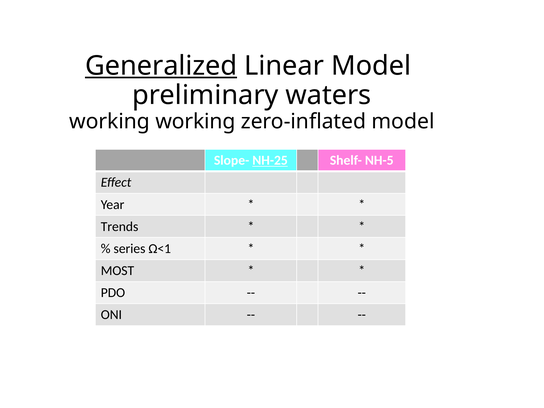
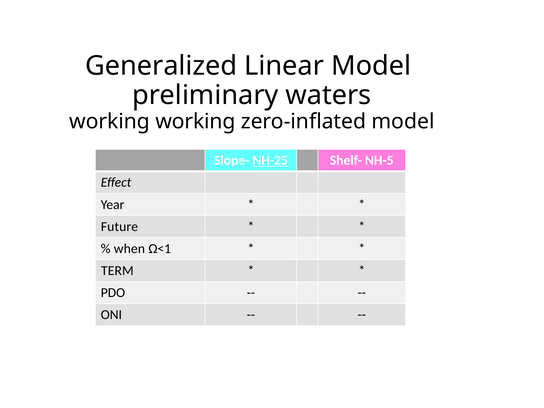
Generalized underline: present -> none (161, 66)
Trends: Trends -> Future (119, 227)
series: series -> when (129, 249)
MOST: MOST -> TERM (117, 271)
